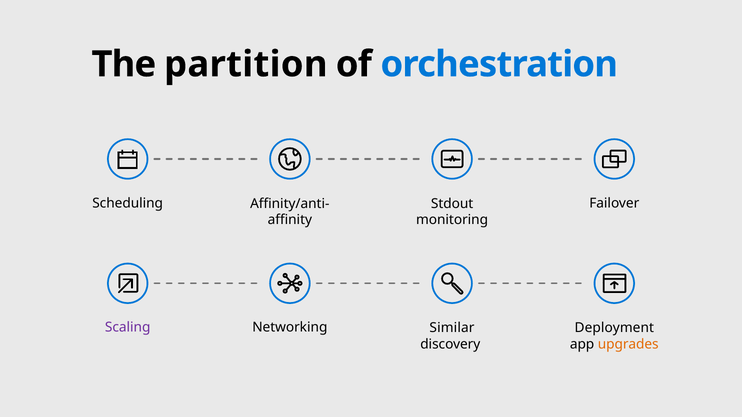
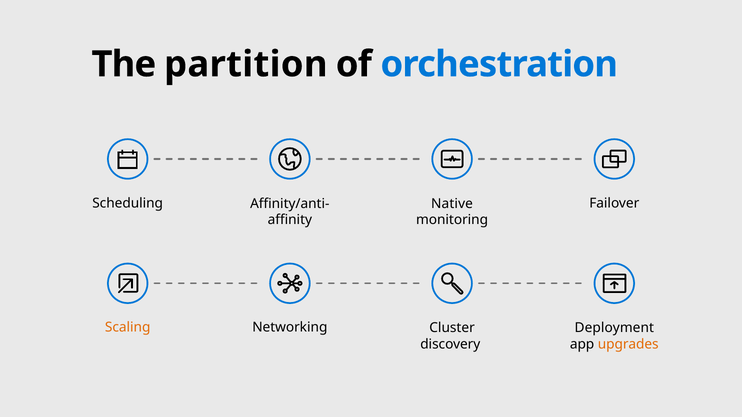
Stdout: Stdout -> Native (452, 204)
Scaling colour: purple -> orange (128, 328)
Similar: Similar -> Cluster (452, 328)
